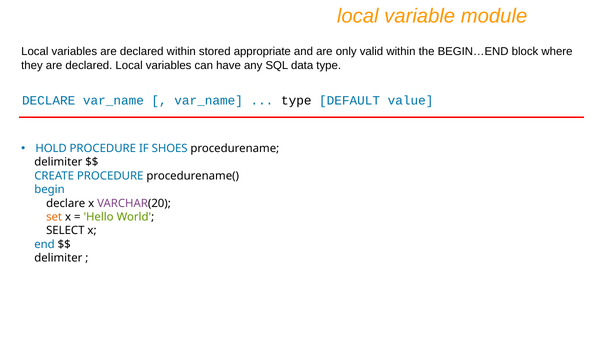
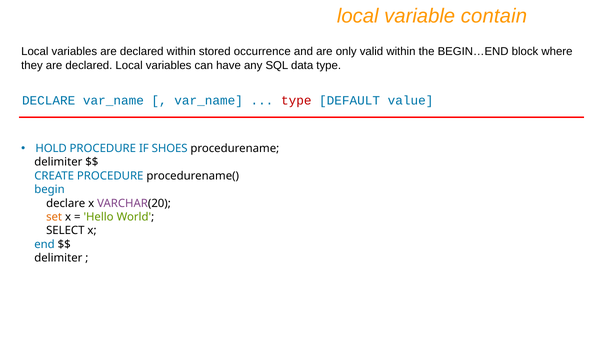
module: module -> contain (494, 16)
appropriate: appropriate -> occurrence (262, 52)
type colour: black -> red (296, 100)
